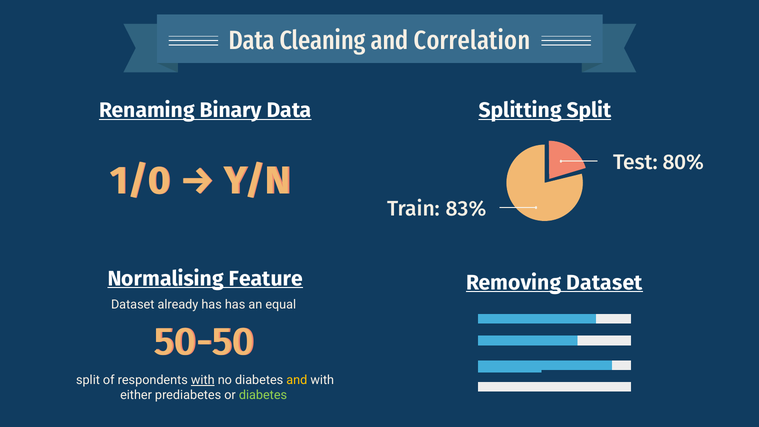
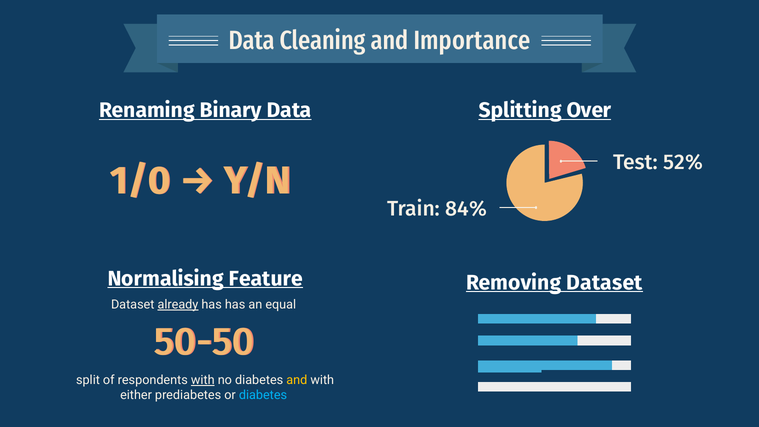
Correlation: Correlation -> Importance (472, 41)
Splitting Split: Split -> Over (589, 110)
80%: 80% -> 52% (683, 162)
83%: 83% -> 84% (466, 209)
already underline: none -> present (178, 305)
diabetes colour: light green -> light blue (263, 395)
